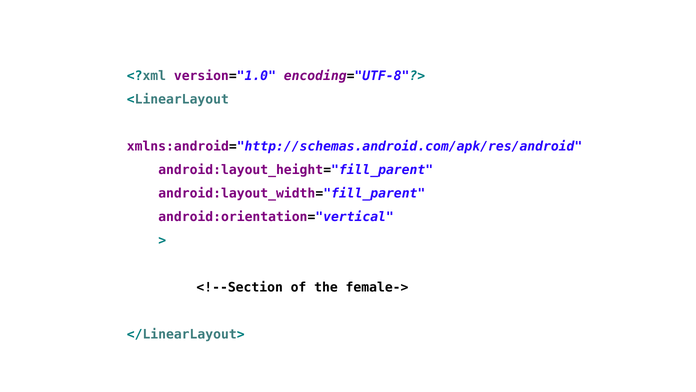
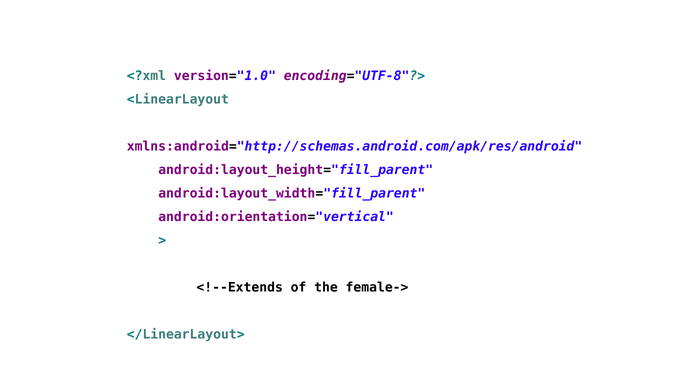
<!--Section: <!--Section -> <!--Extends (240, 287)
